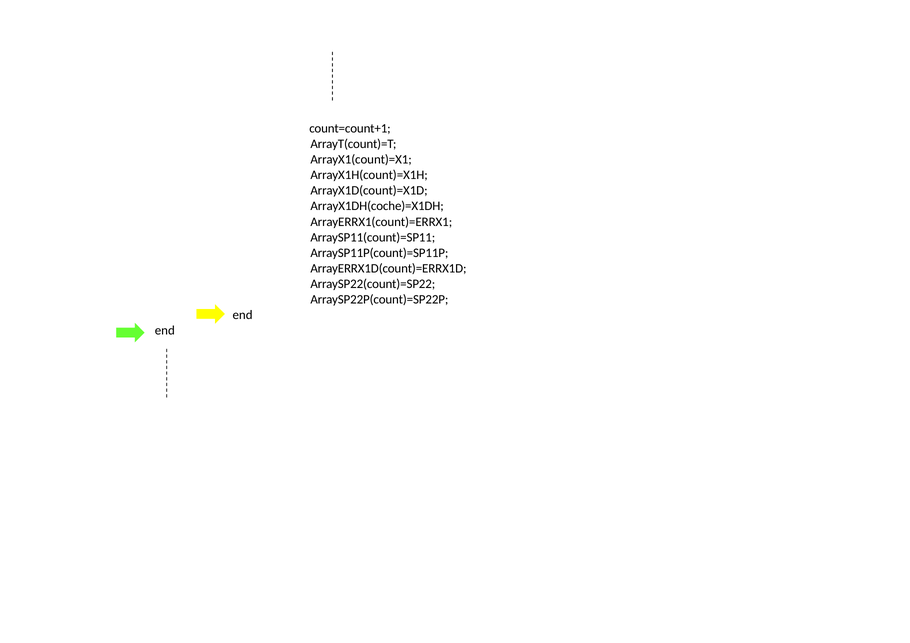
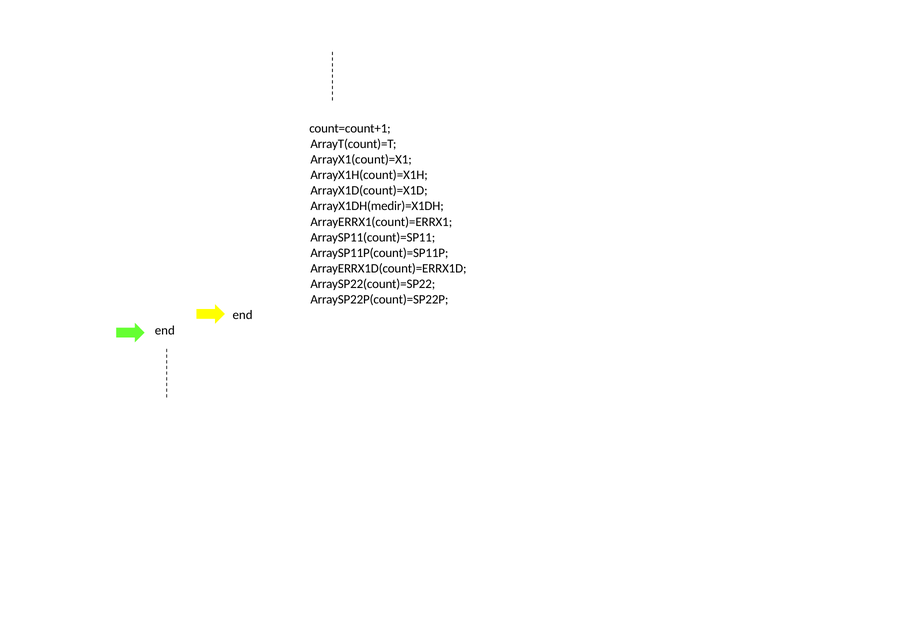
ArrayX1DH(coche)=X1DH: ArrayX1DH(coche)=X1DH -> ArrayX1DH(medir)=X1DH (377, 206)
